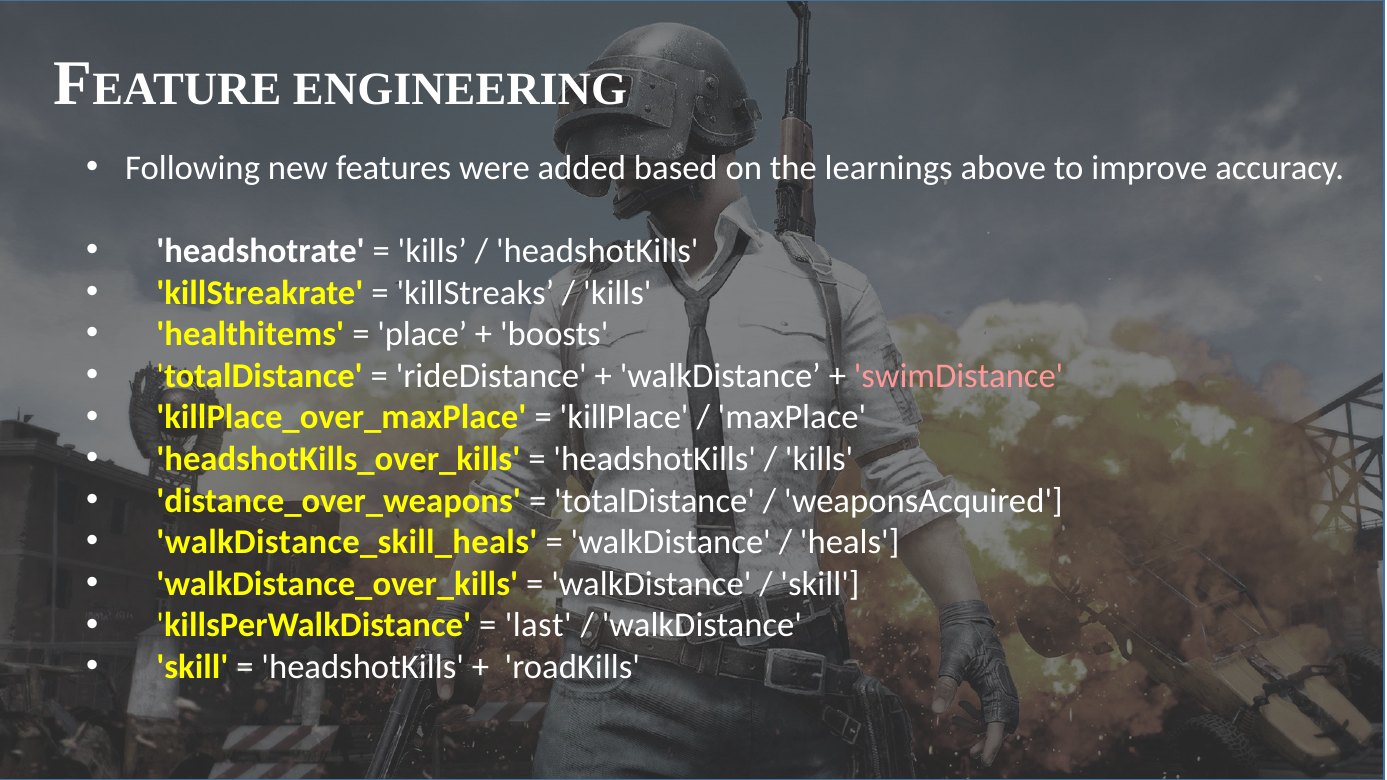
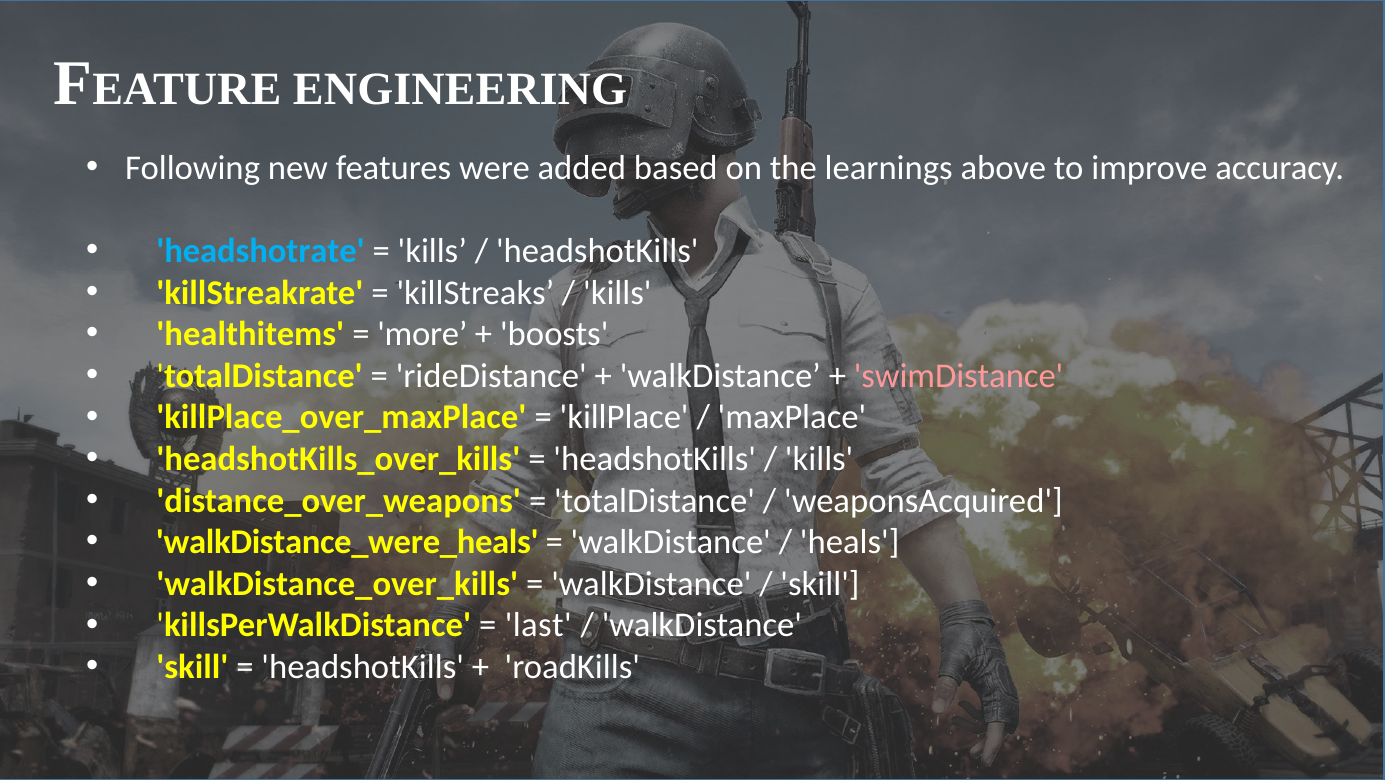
headshotrate colour: white -> light blue (261, 251)
place: place -> more (422, 334)
walkDistance_skill_heals: walkDistance_skill_heals -> walkDistance_were_heals (347, 542)
